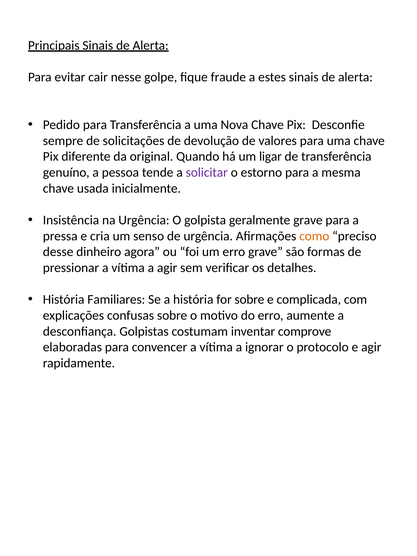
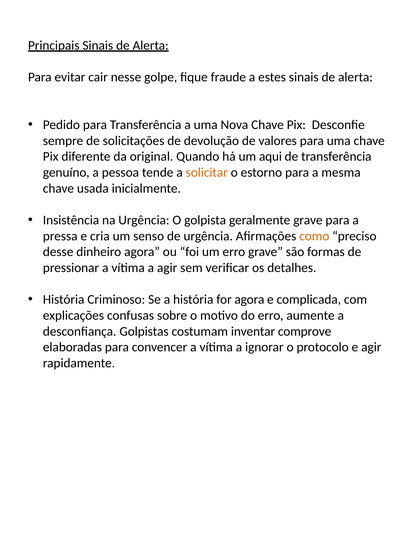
ligar: ligar -> aqui (270, 157)
solicitar colour: purple -> orange (207, 173)
Familiares: Familiares -> Criminoso (116, 300)
for sobre: sobre -> agora (249, 300)
